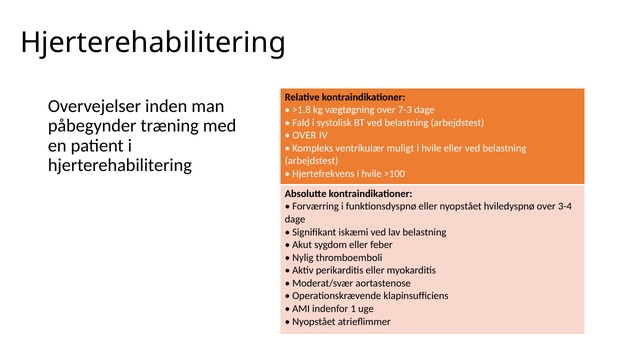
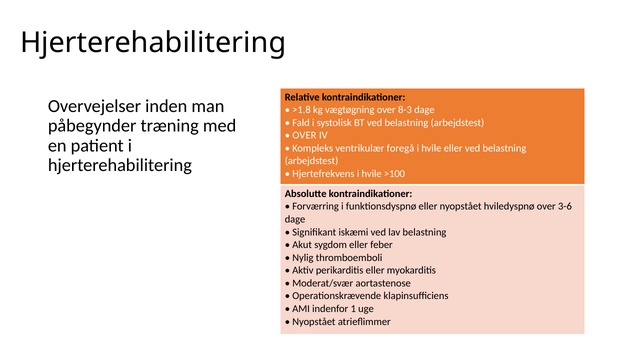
7-3: 7-3 -> 8-3 (405, 110)
muligt: muligt -> foregå (401, 148)
3-4: 3-4 -> 3-6 (565, 207)
